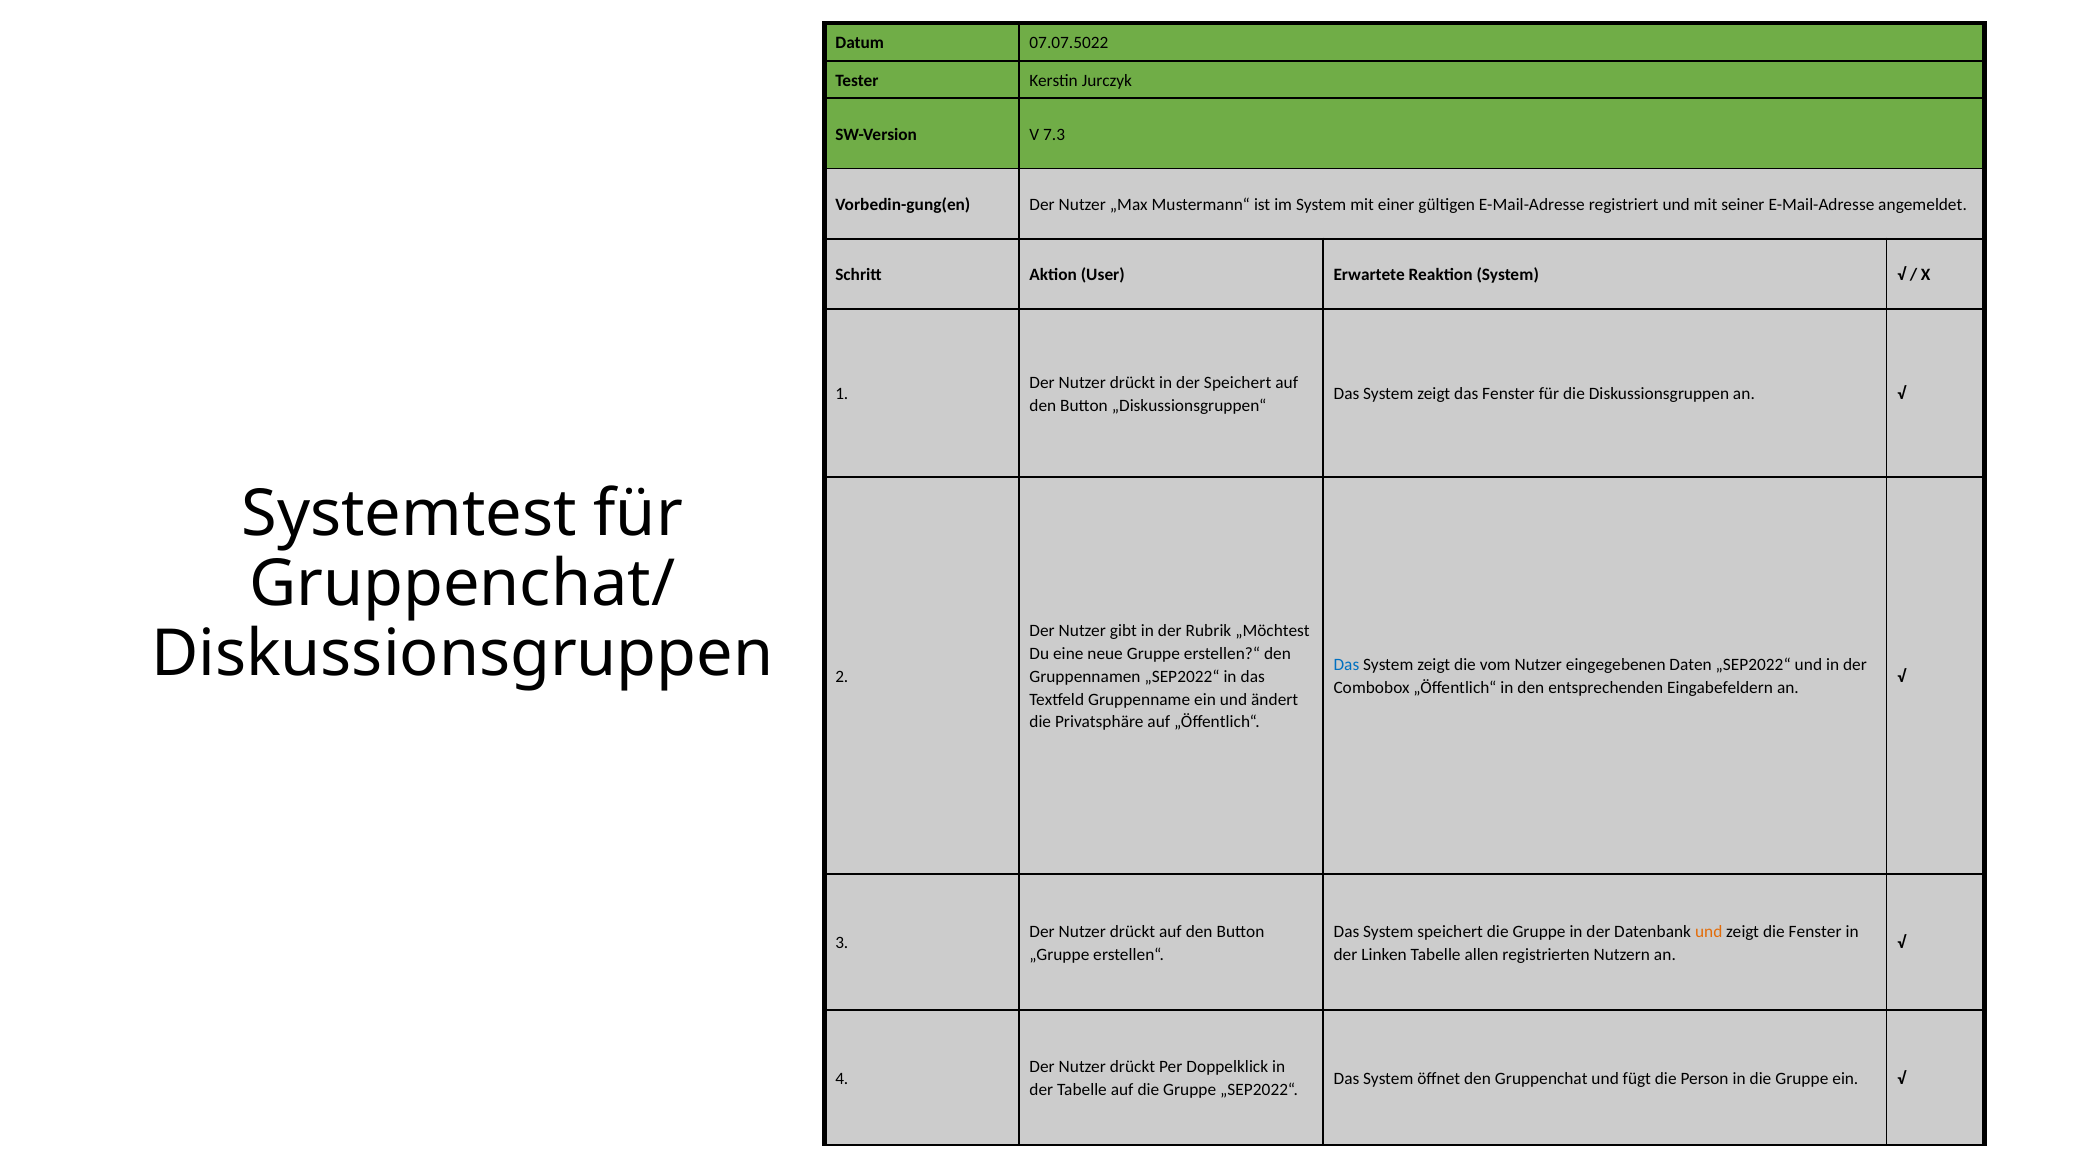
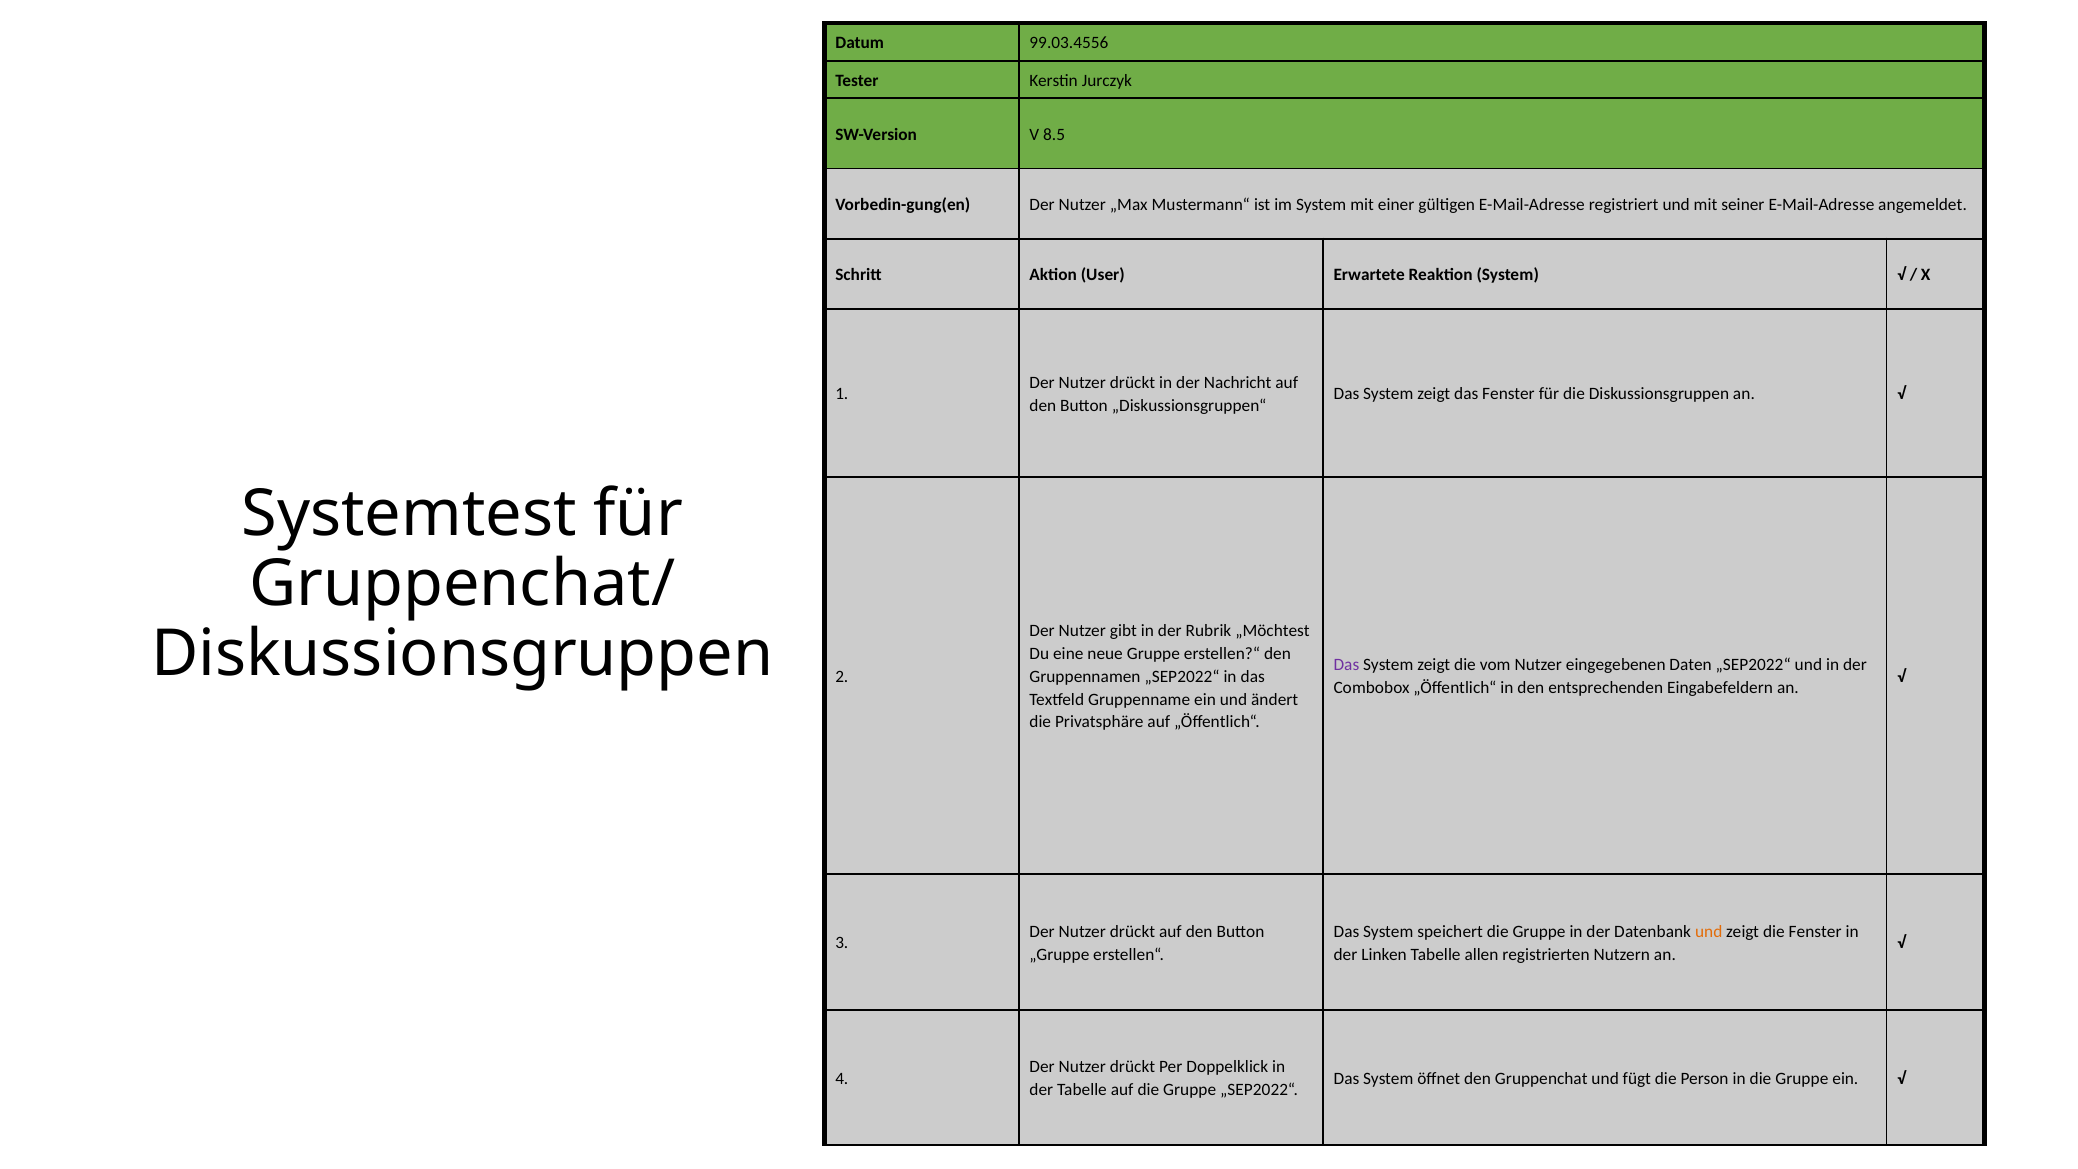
07.07.5022: 07.07.5022 -> 99.03.4556 (1069, 43)
7.3: 7.3 -> 8.5 (1054, 134)
der Speichert: Speichert -> Nachricht (1238, 383)
Das colour: blue -> purple (1346, 665)
